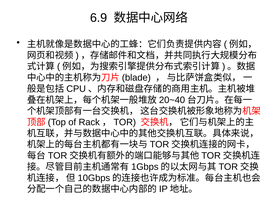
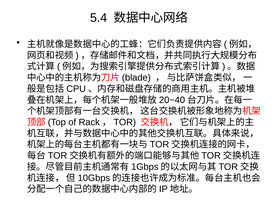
6.9: 6.9 -> 5.4 (99, 18)
